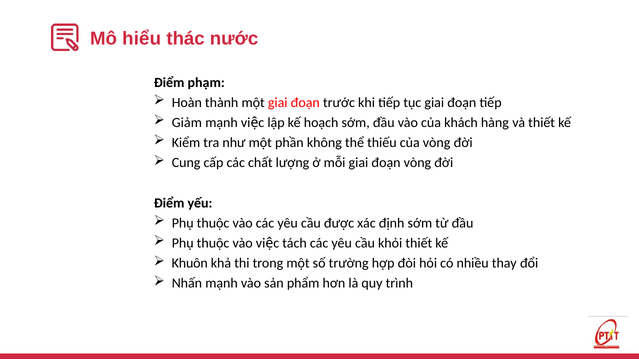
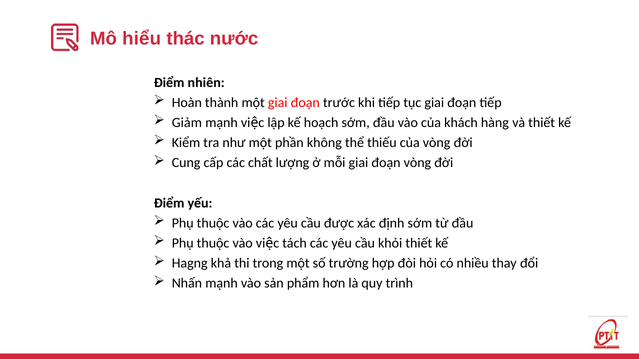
phạm: phạm -> nhiên (206, 82)
Khuôn: Khuôn -> Hagng (190, 264)
